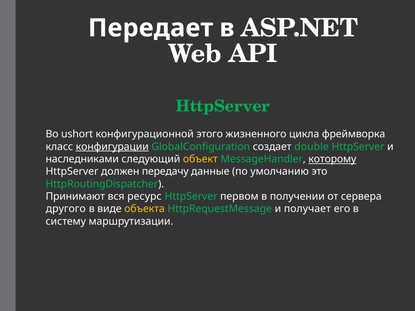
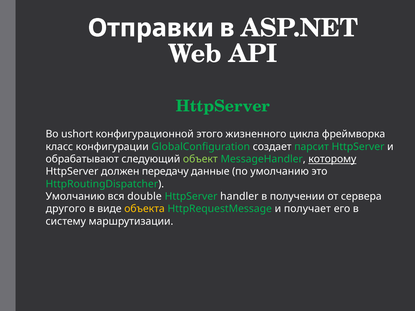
Передает: Передает -> Отправки (151, 28)
конфигурации underline: present -> none (112, 147)
double: double -> парсит (312, 147)
наследниками: наследниками -> обрабатывают (82, 159)
объект colour: yellow -> light green (200, 159)
Принимают: Принимают -> Умолчанию (75, 197)
ресурс: ресурс -> double (145, 197)
первом: первом -> handler (239, 197)
